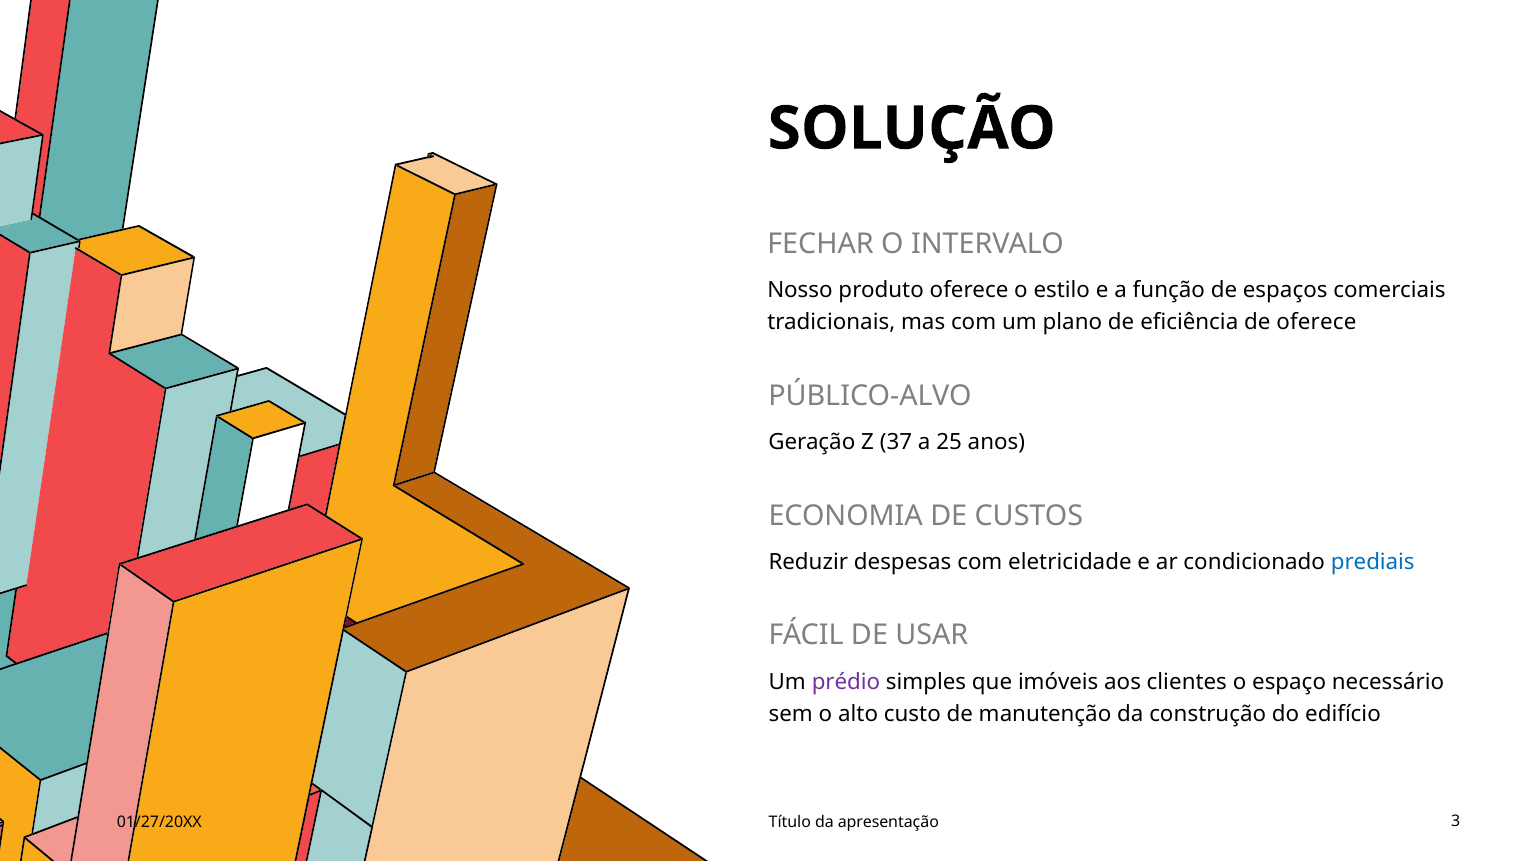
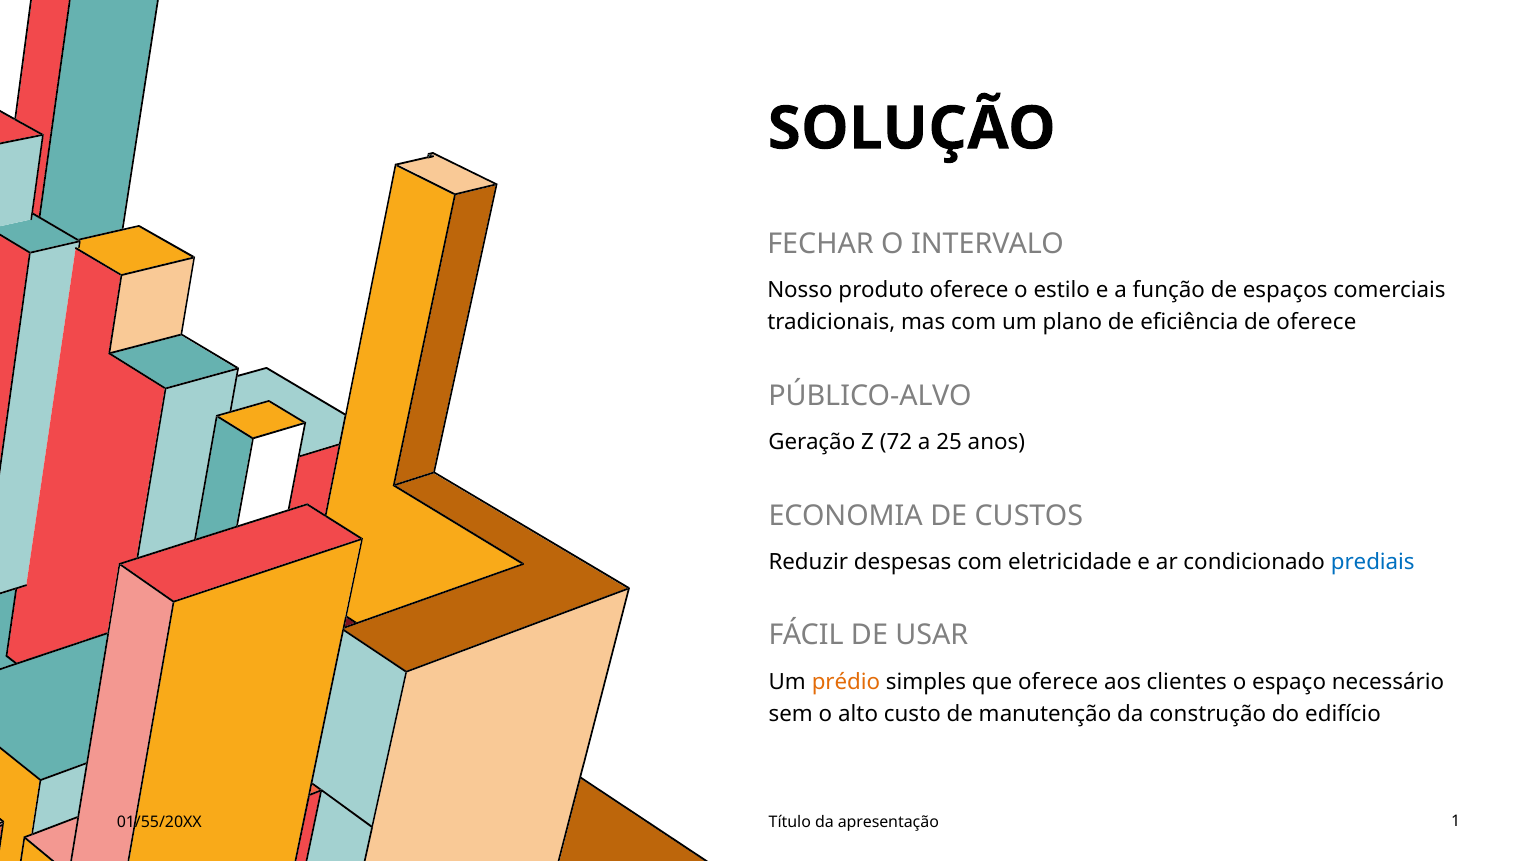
37: 37 -> 72 (896, 443)
prédio colour: purple -> orange (846, 683)
que imóveis: imóveis -> oferece (1058, 683)
01/27/20XX: 01/27/20XX -> 01/55/20XX (159, 823)
3: 3 -> 1 (1456, 822)
